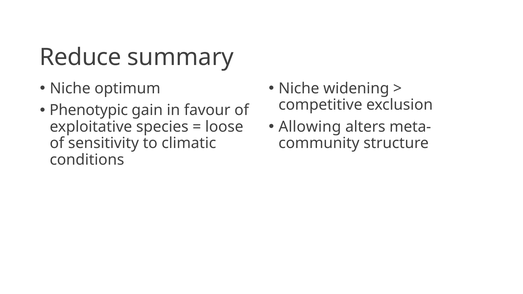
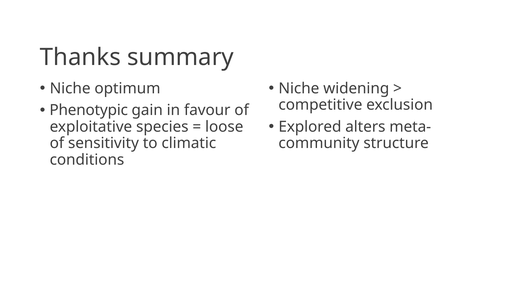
Reduce: Reduce -> Thanks (80, 57)
Allowing: Allowing -> Explored (310, 127)
